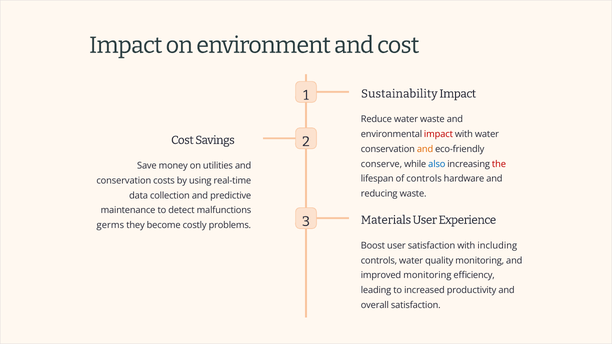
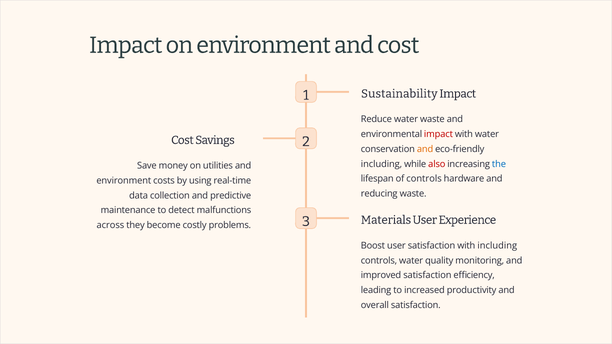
conserve: conserve -> including (381, 164)
also colour: blue -> red (437, 164)
the colour: red -> blue (499, 164)
conservation: conservation -> environment (124, 181)
germs: germs -> across (110, 225)
improved monitoring: monitoring -> satisfaction (427, 276)
